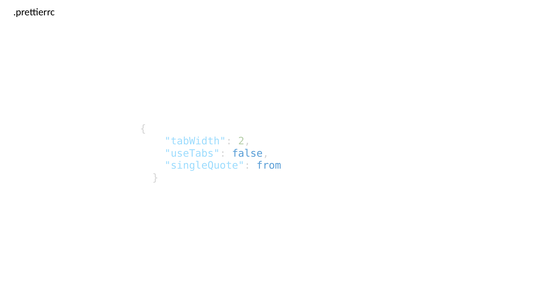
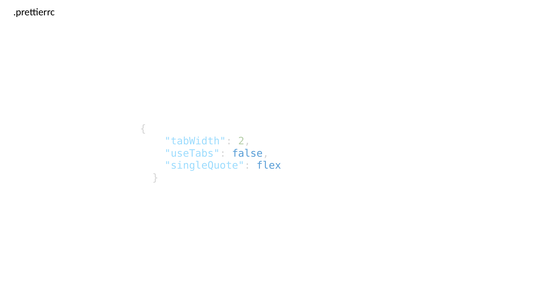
from: from -> flex (269, 166)
